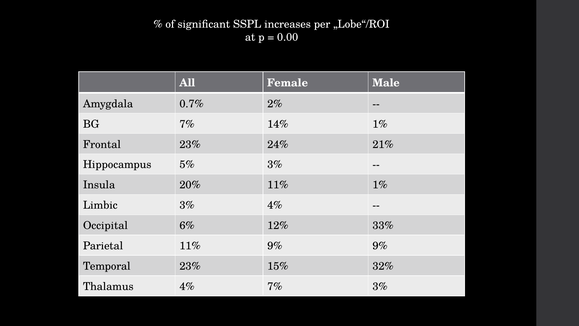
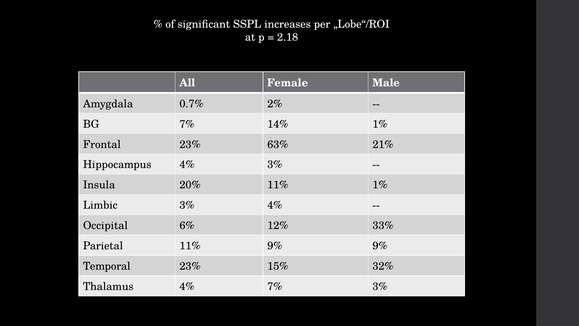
0.00: 0.00 -> 2.18 (288, 37)
24%: 24% -> 63% (278, 144)
Hippocampus 5%: 5% -> 4% (187, 165)
